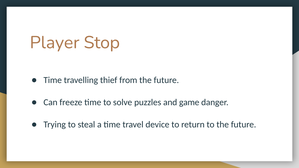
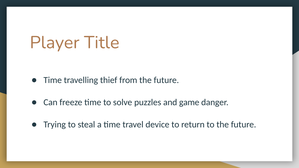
Stop: Stop -> Title (102, 43)
